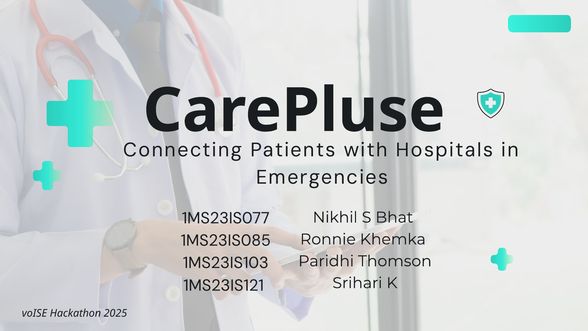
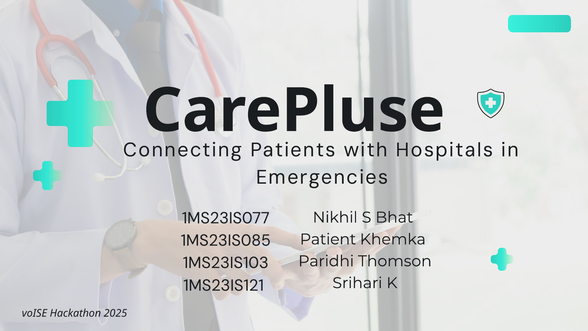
Ronnie: Ronnie -> Patient (328, 239)
